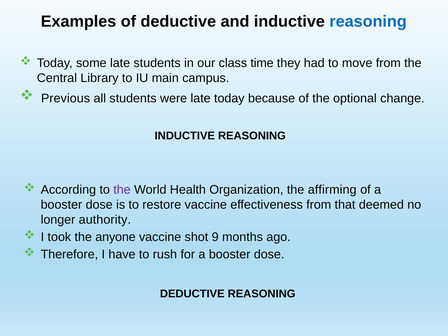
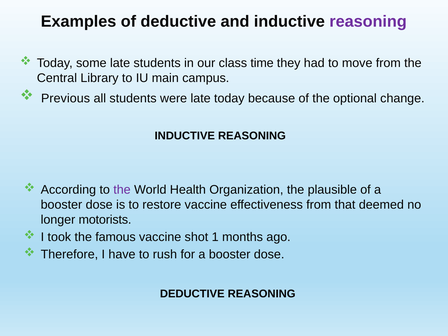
reasoning colour: blue -> purple (368, 22)
affirming: affirming -> plausible (332, 190)
authority: authority -> motorists (105, 220)
anyone: anyone -> famous (116, 237)
9: 9 -> 1 (215, 237)
